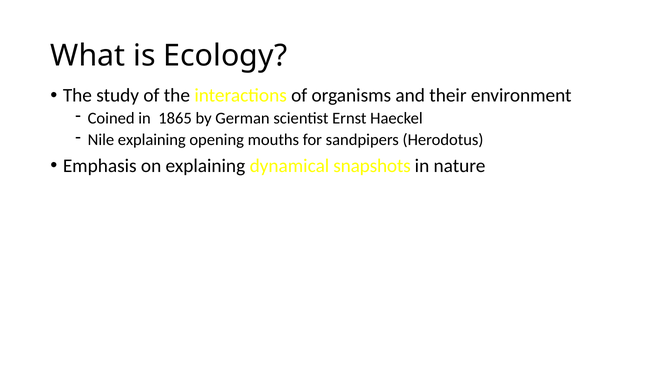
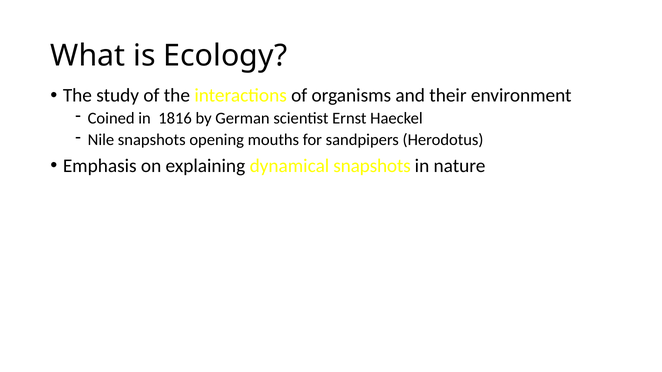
1865: 1865 -> 1816 (175, 118)
Nile explaining: explaining -> snapshots (152, 140)
